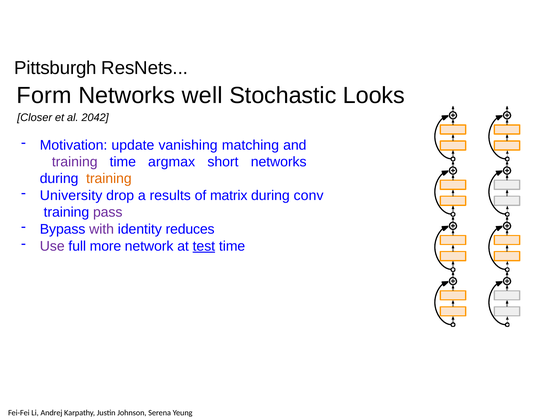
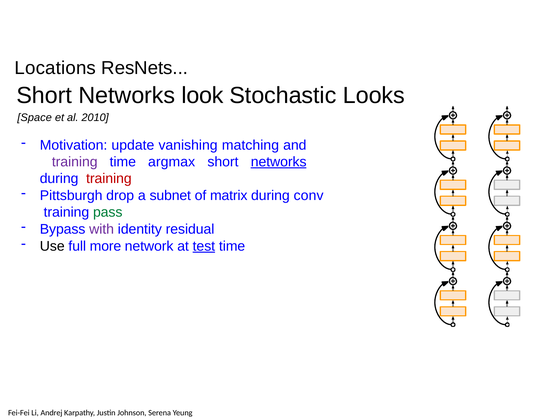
Pittsburgh: Pittsburgh -> Locations (55, 68)
Form: Form -> Short (44, 96)
well: well -> look (202, 96)
Closer: Closer -> Space (35, 117)
2042: 2042 -> 2010 (95, 117)
networks underline: none -> present (279, 162)
training colour: orange -> red (109, 179)
University: University -> Pittsburgh (71, 195)
results: results -> subnet (170, 195)
pass colour: purple -> green (108, 212)
reduces: reduces -> residual (190, 229)
Use colour: purple -> black (52, 246)
